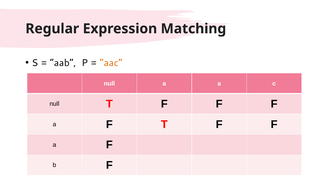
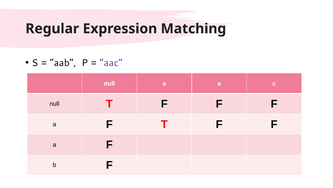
aac colour: orange -> purple (111, 63)
